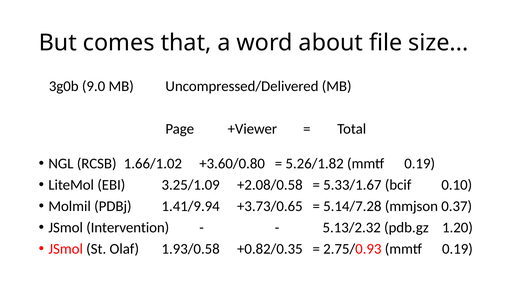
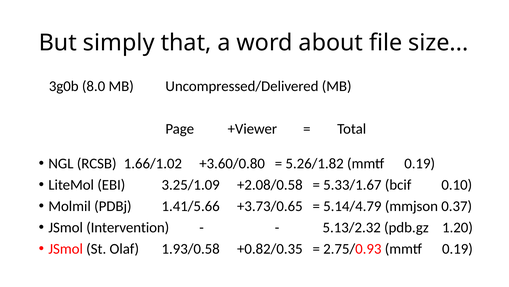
comes: comes -> simply (119, 43)
9.0: 9.0 -> 8.0 (94, 86)
1.41/9.94: 1.41/9.94 -> 1.41/5.66 (191, 206)
5.14/7.28: 5.14/7.28 -> 5.14/4.79 (352, 206)
